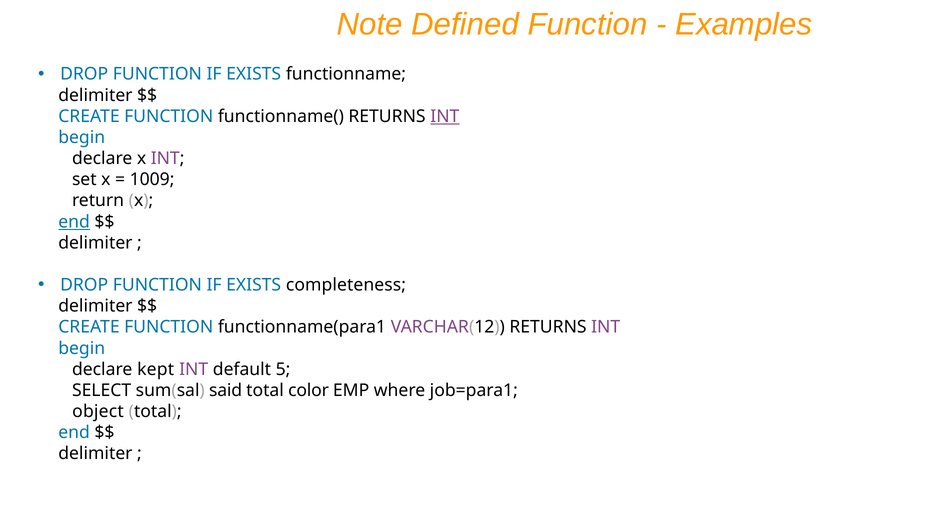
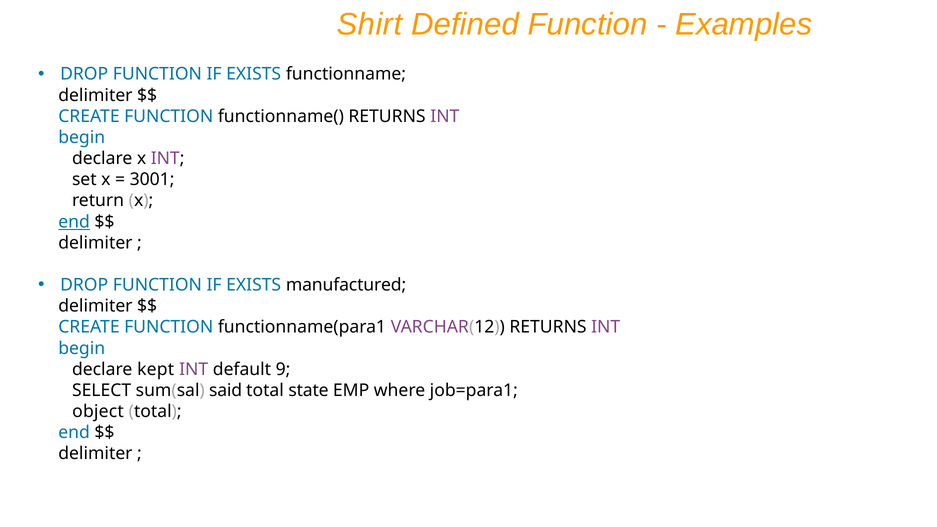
Note: Note -> Shirt (369, 24)
INT underline: present -> none (445, 116)
1009: 1009 -> 3001 (152, 180)
completeness: completeness -> manufactured (346, 285)
5: 5 -> 9 (283, 369)
color: color -> state (309, 390)
